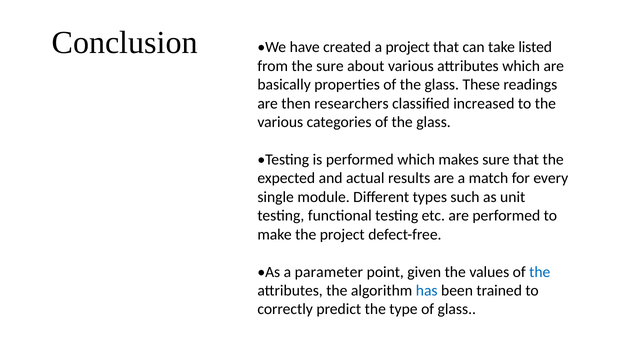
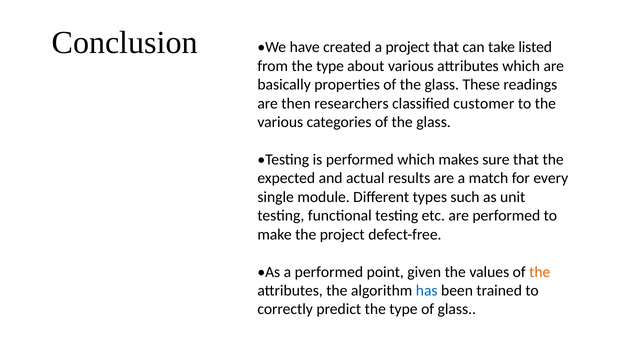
from the sure: sure -> type (330, 66)
increased: increased -> customer (484, 103)
a parameter: parameter -> performed (329, 272)
the colour: blue -> orange (540, 272)
